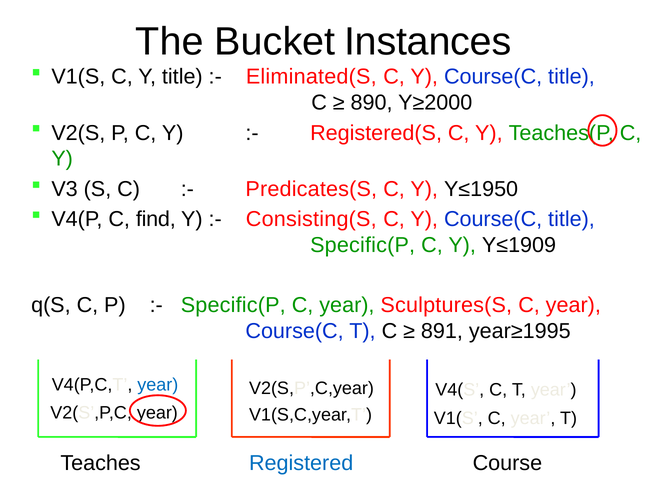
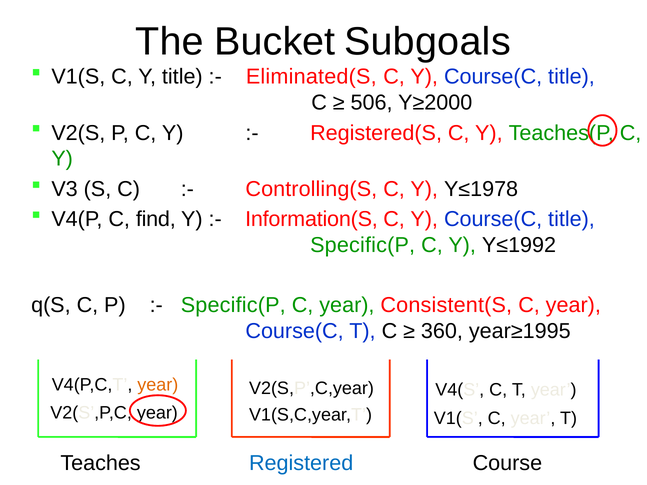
Instances: Instances -> Subgoals (427, 42)
890: 890 -> 506 (372, 103)
Predicates(S: Predicates(S -> Controlling(S (311, 189)
Y≤1950: Y≤1950 -> Y≤1978 (481, 189)
Consisting(S: Consisting(S -> Information(S (311, 219)
Y≤1909: Y≤1909 -> Y≤1992 (519, 245)
Sculptures(S: Sculptures(S -> Consistent(S (446, 305)
891: 891 -> 360 (442, 331)
year colour: blue -> orange (158, 385)
